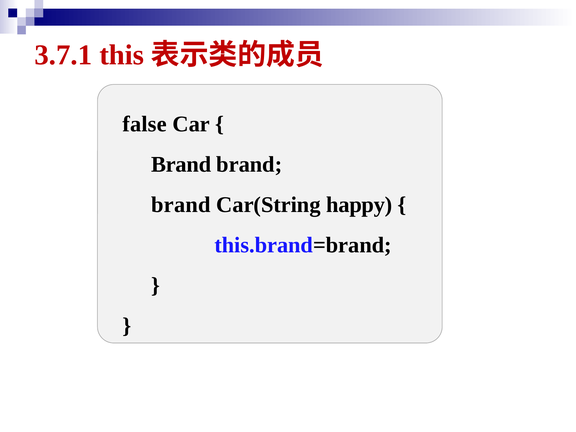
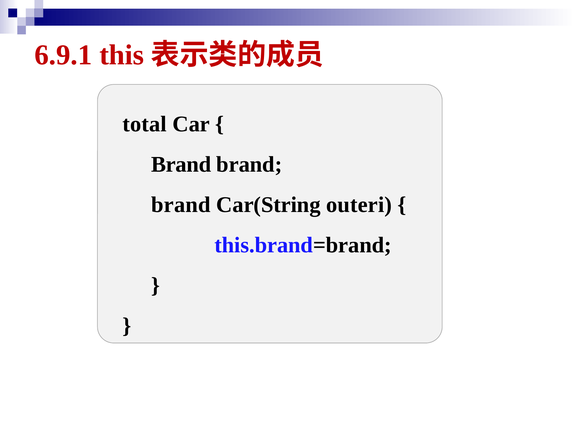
3.7.1: 3.7.1 -> 6.9.1 (63, 55)
false: false -> total (145, 124)
happy: happy -> outeri (359, 205)
